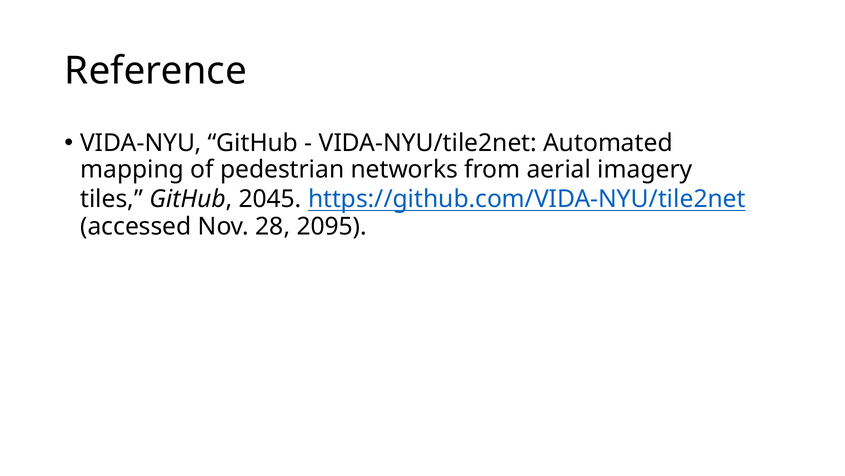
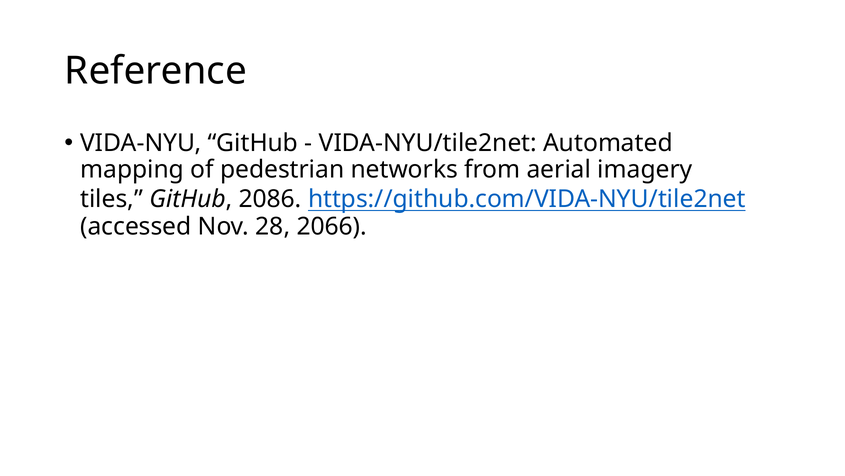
2045: 2045 -> 2086 (270, 199)
2095: 2095 -> 2066 (332, 226)
